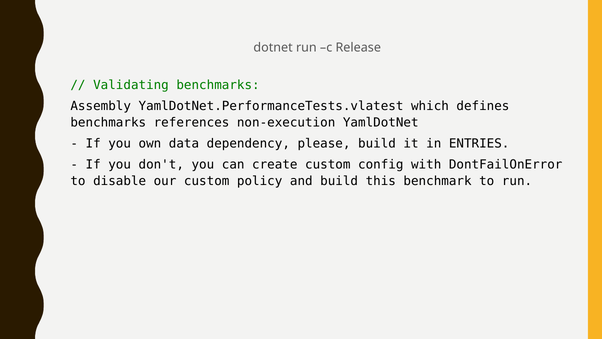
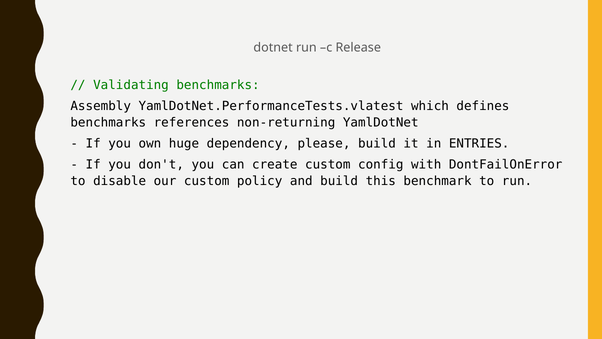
non-execution: non-execution -> non-returning (286, 123)
data: data -> huge (184, 144)
